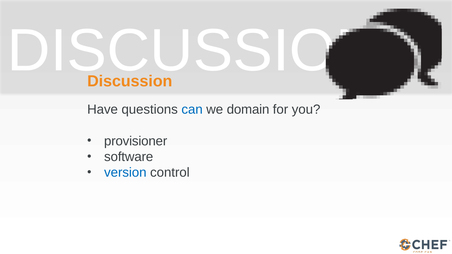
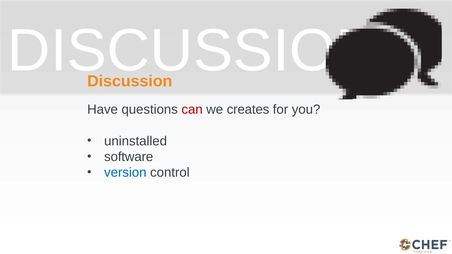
can colour: blue -> red (192, 110)
domain: domain -> creates (248, 110)
provisioner: provisioner -> uninstalled (136, 141)
